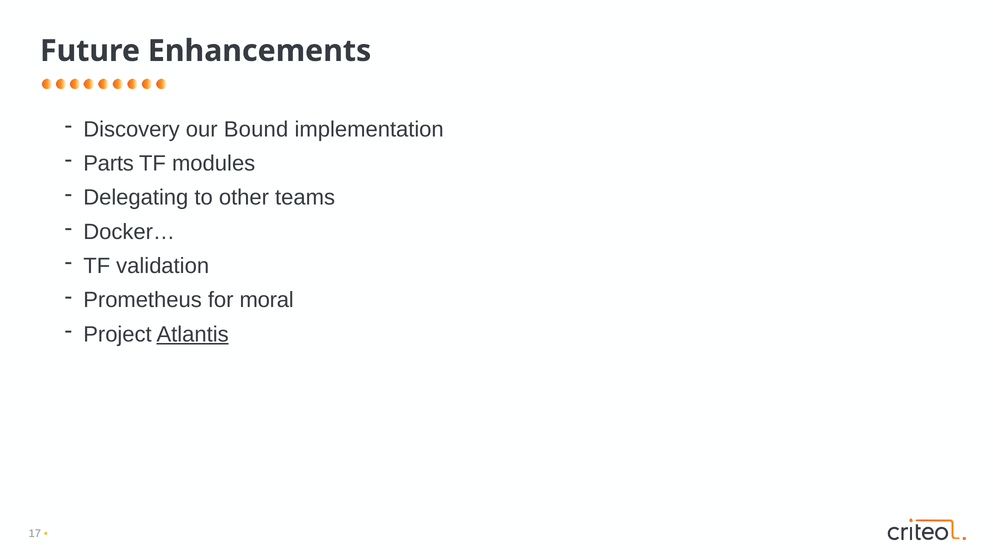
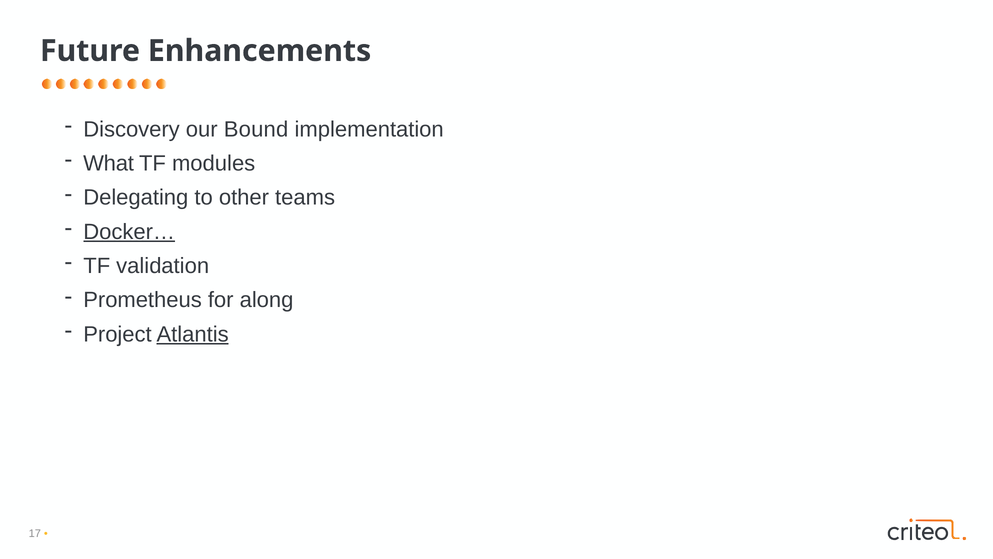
Parts: Parts -> What (109, 163)
Docker… underline: none -> present (129, 232)
moral: moral -> along (267, 300)
